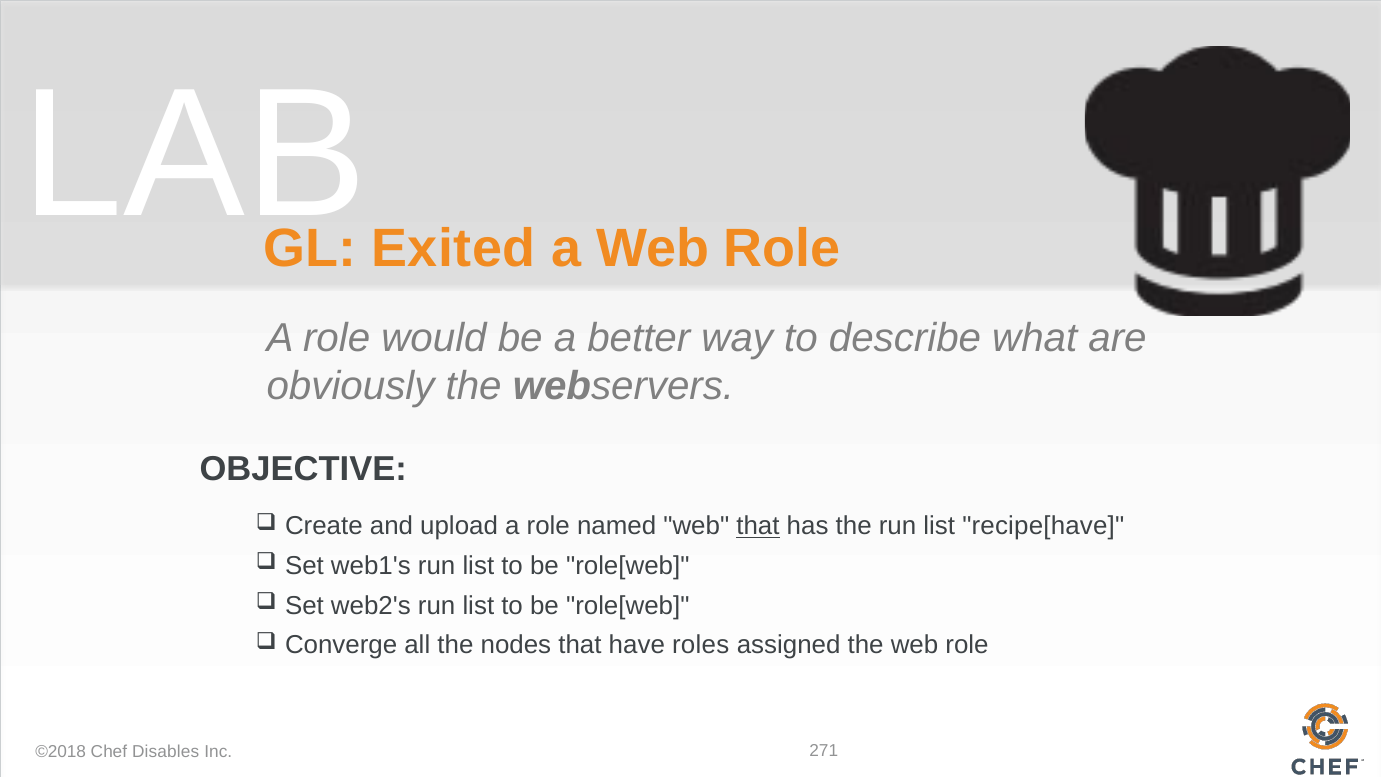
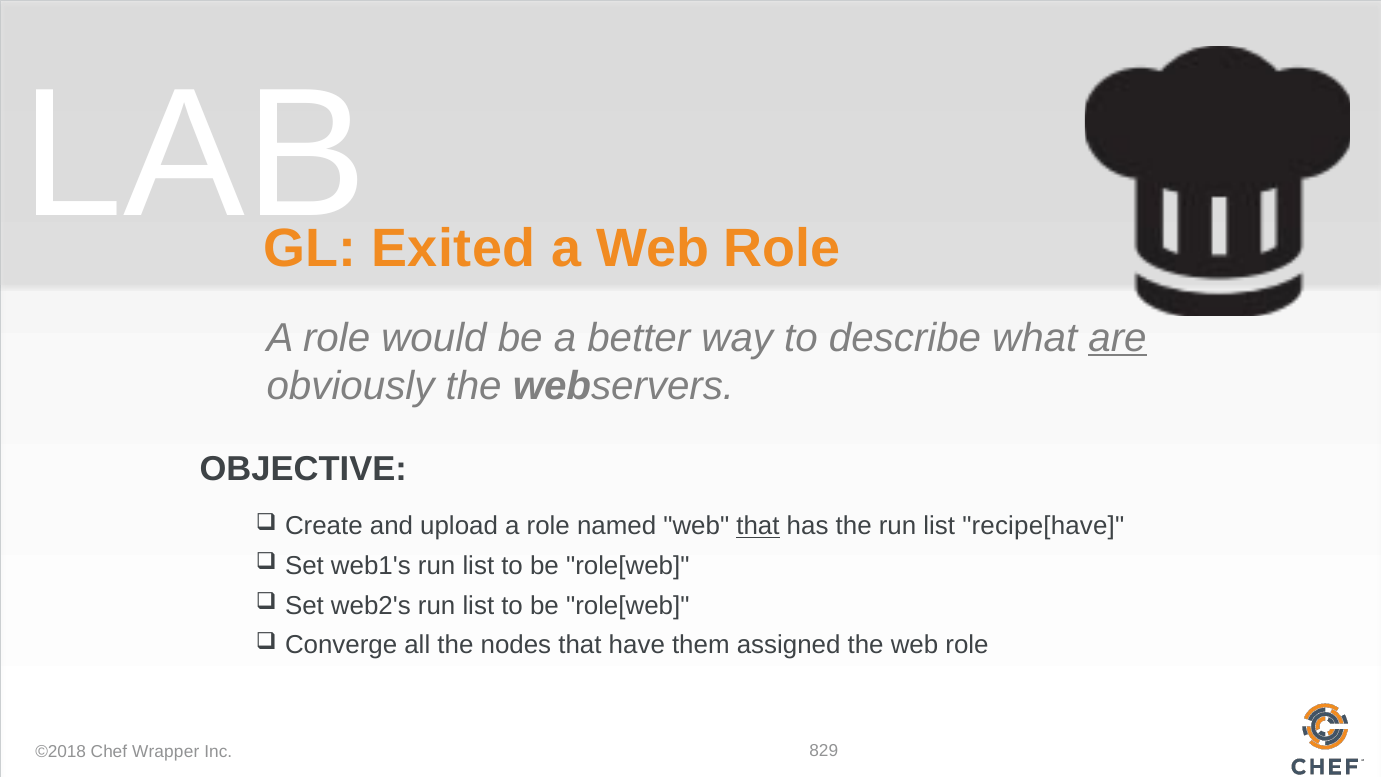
are underline: none -> present (1118, 338)
roles: roles -> them (701, 645)
Disables: Disables -> Wrapper (166, 752)
271: 271 -> 829 (824, 751)
